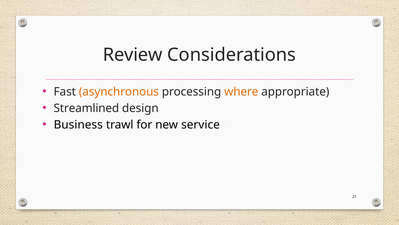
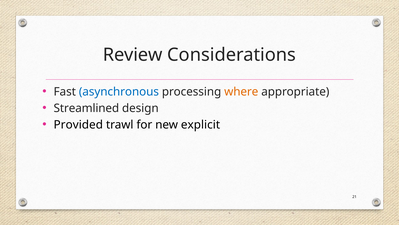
asynchronous colour: orange -> blue (119, 91)
Business: Business -> Provided (78, 124)
service: service -> explicit (201, 124)
